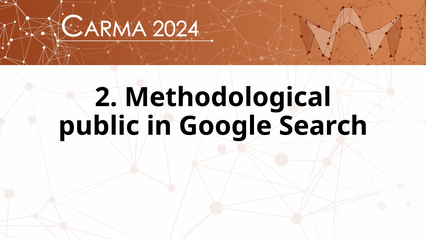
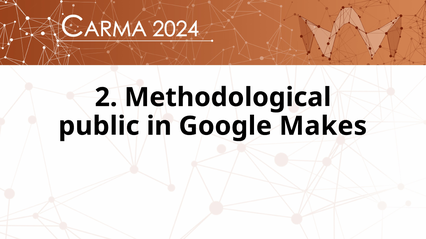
Search: Search -> Makes (323, 126)
